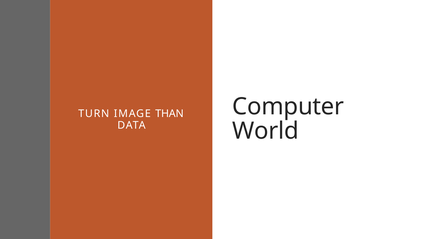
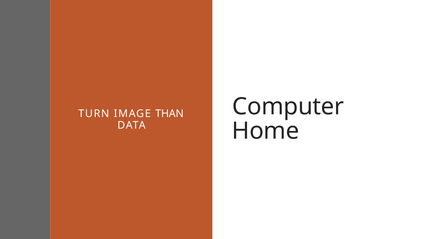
World: World -> Home (266, 131)
